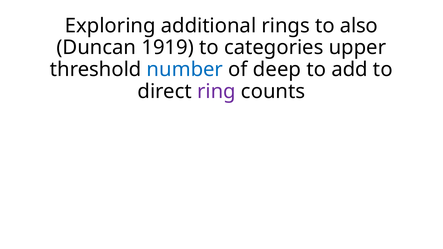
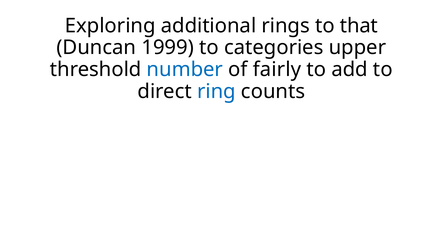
also: also -> that (359, 26)
1919: 1919 -> 1999 (168, 48)
deep: deep -> fairly (277, 70)
ring colour: purple -> blue (216, 92)
